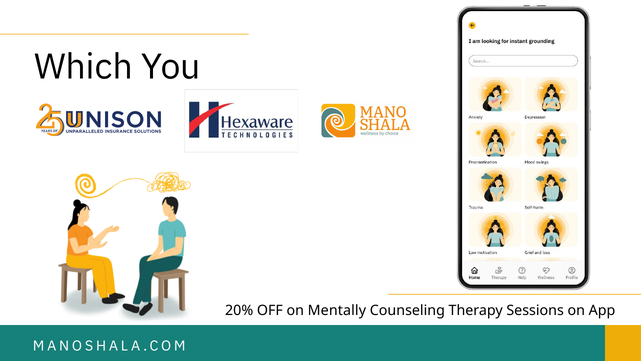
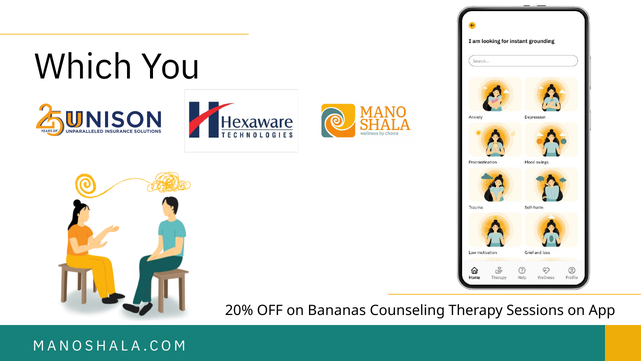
Mentally: Mentally -> Bananas (337, 310)
